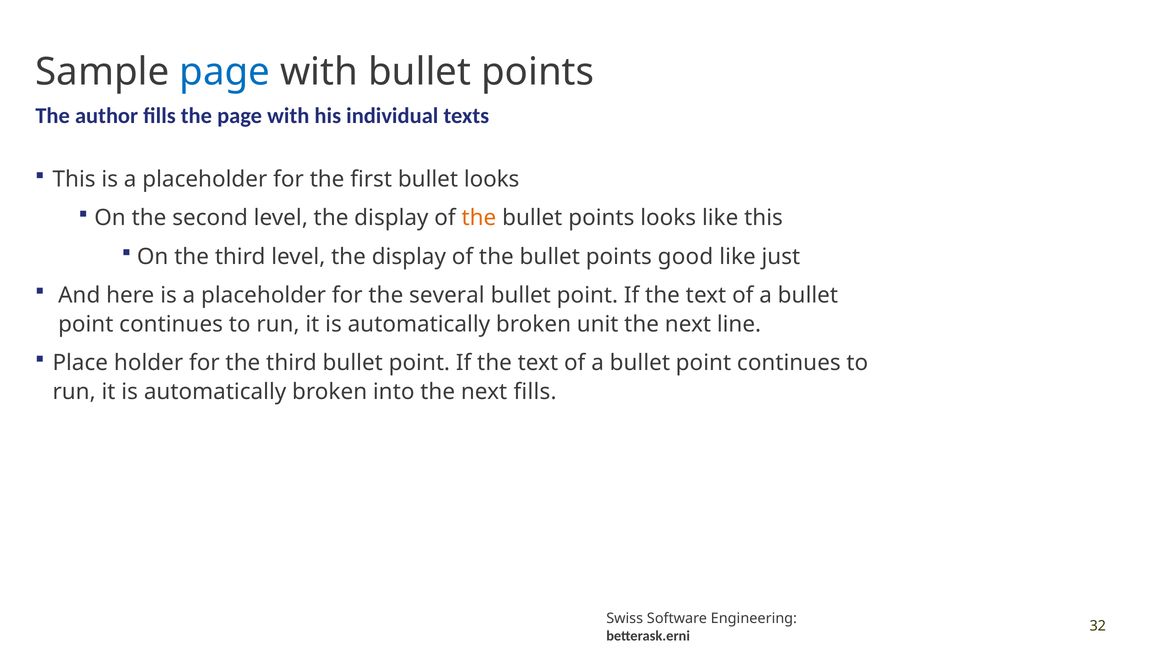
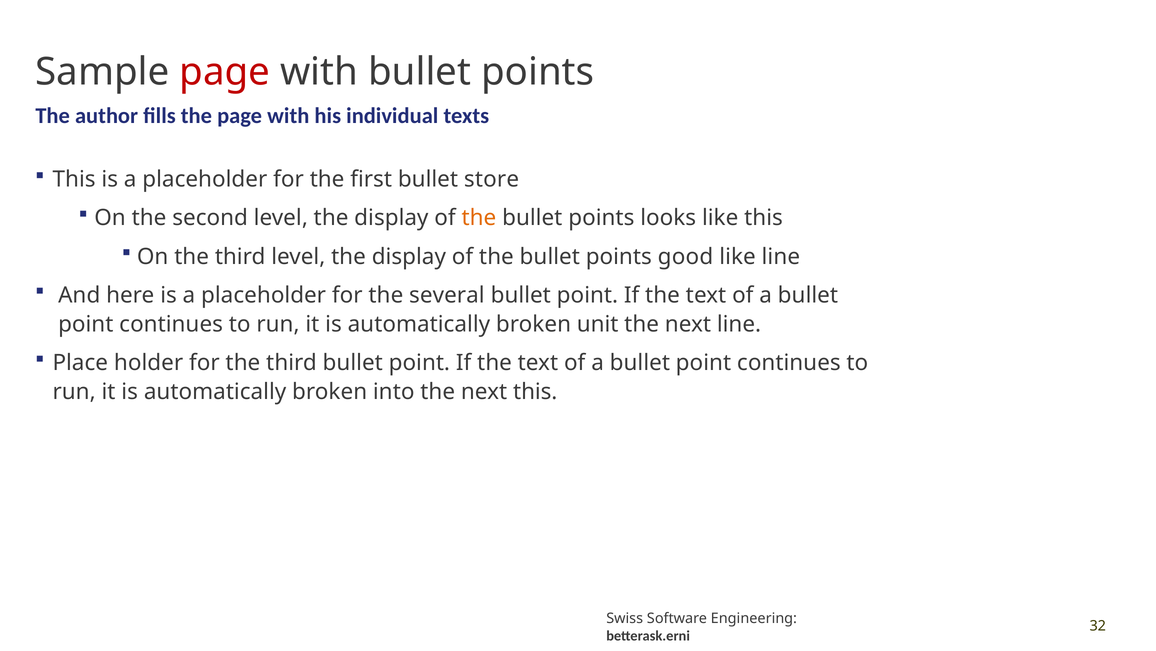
page colour: blue -> red (225, 72)
bullet looks: looks -> store (492, 179)
like just: just -> line (781, 256)
next fills: fills -> this (535, 391)
